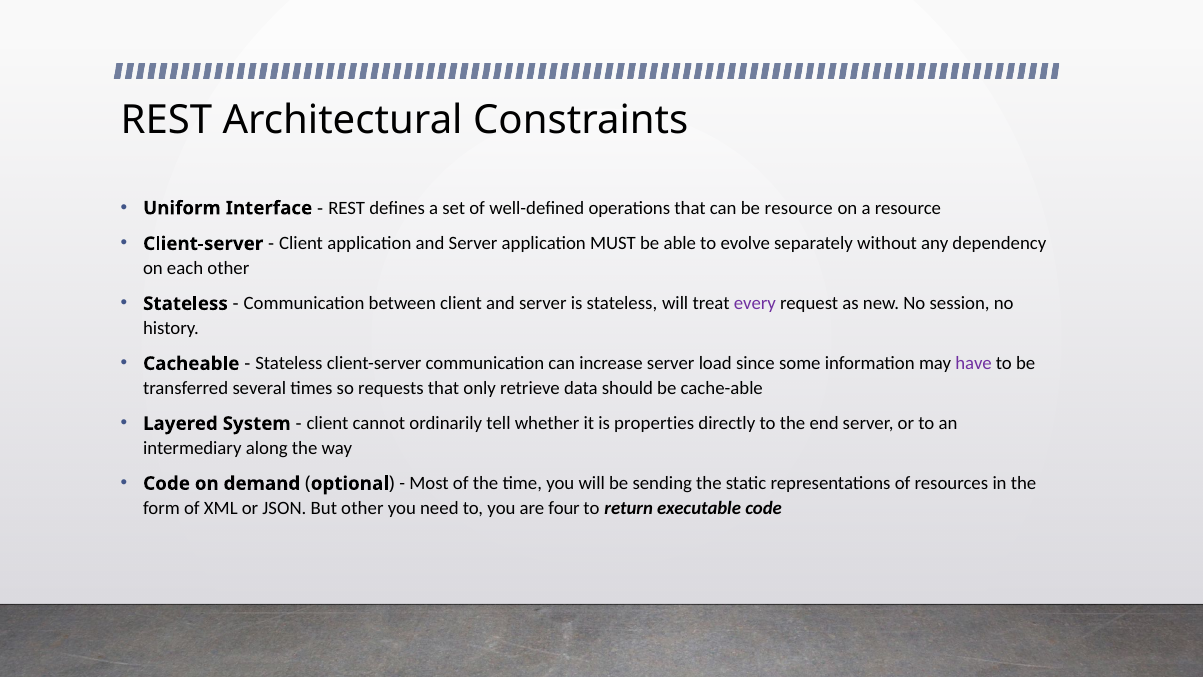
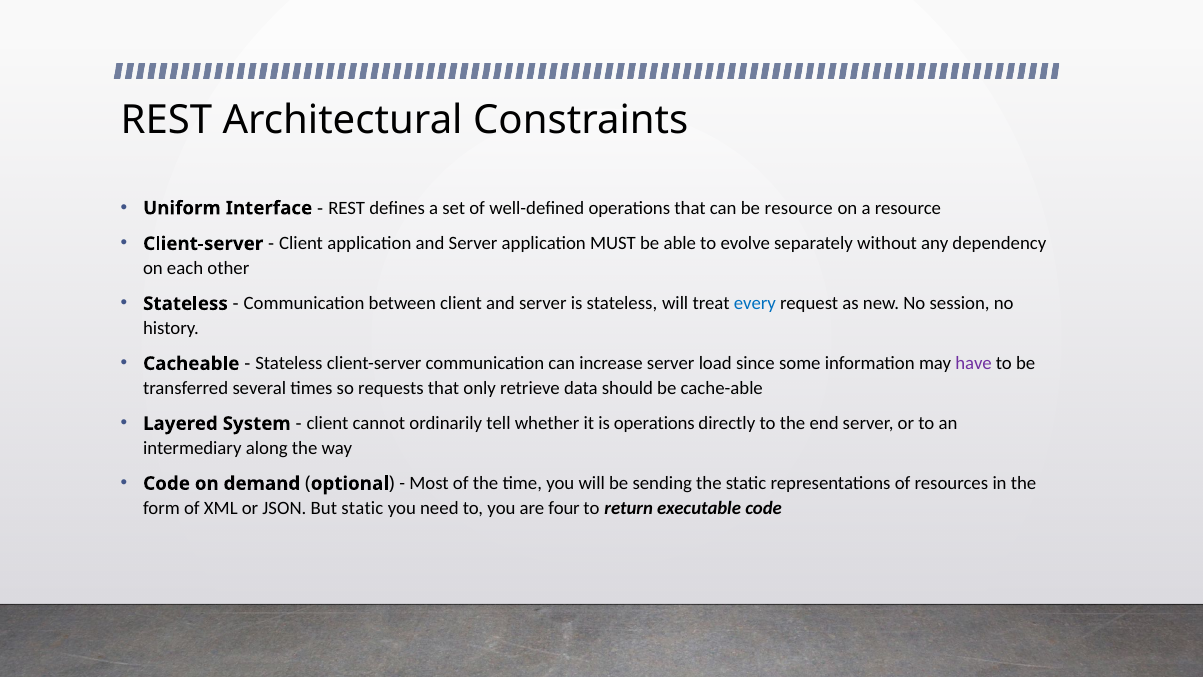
every colour: purple -> blue (755, 304)
is properties: properties -> operations (654, 423)
But other: other -> static (362, 508)
